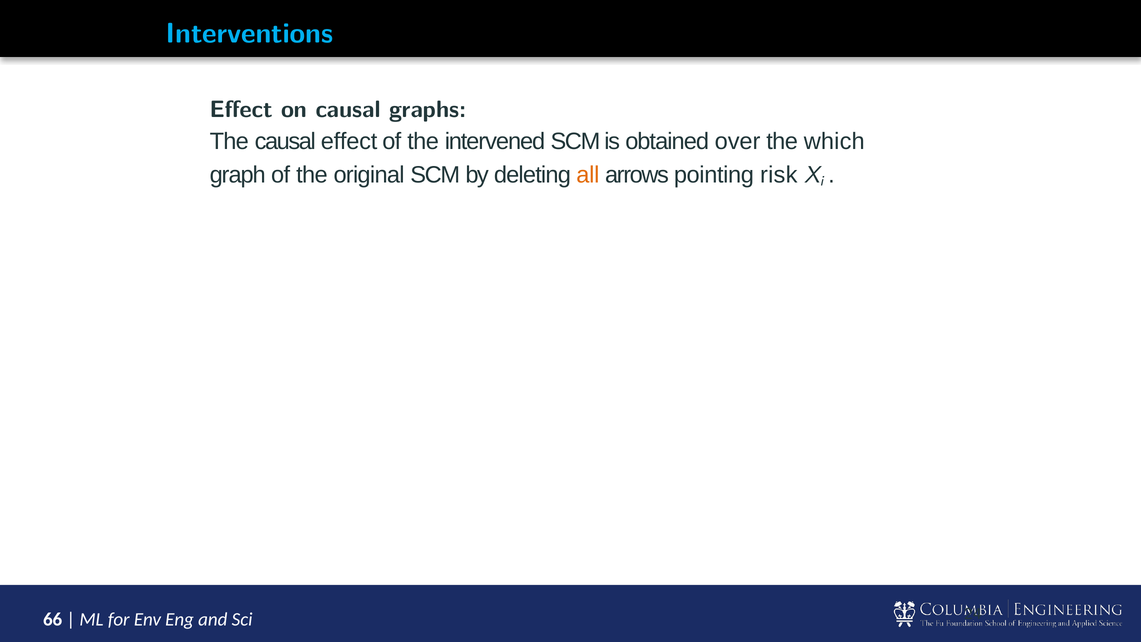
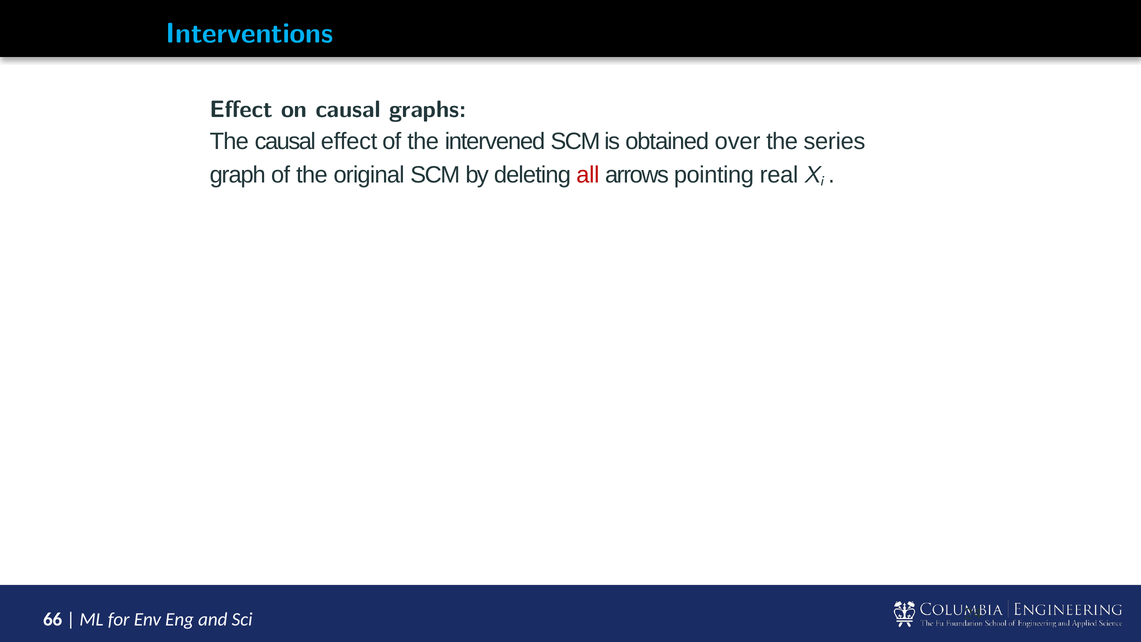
which: which -> series (834, 141)
all colour: orange -> red (588, 175)
risk: risk -> real (779, 175)
